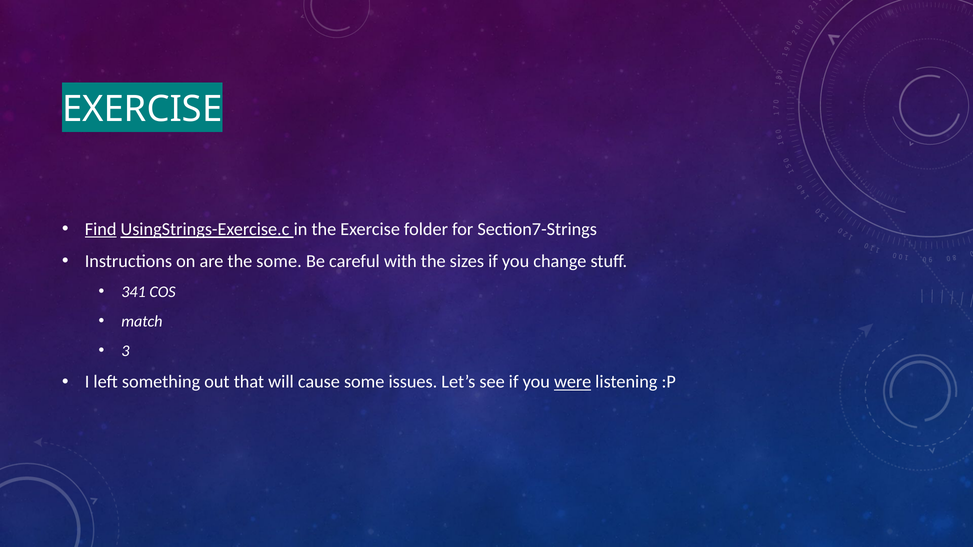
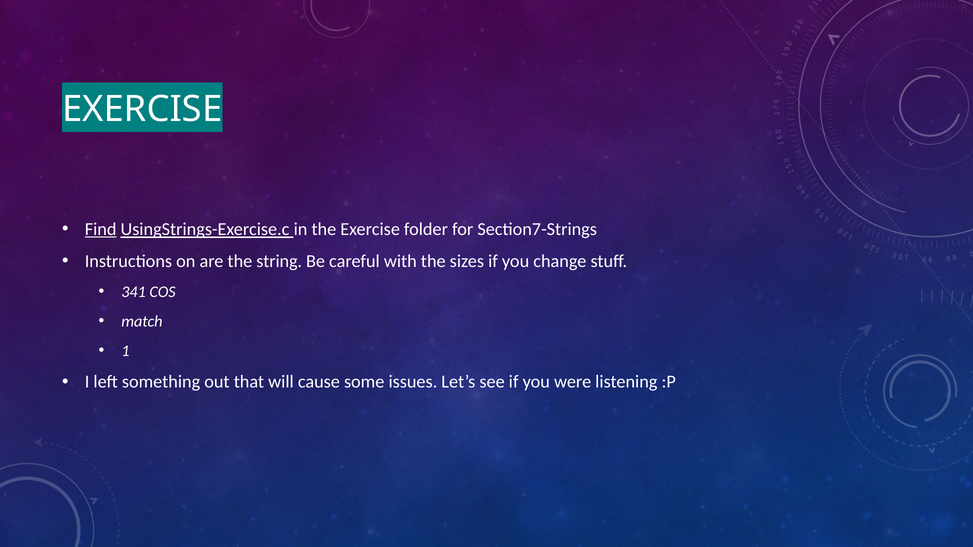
the some: some -> string (279, 261)
3: 3 -> 1 (125, 351)
were underline: present -> none (573, 382)
